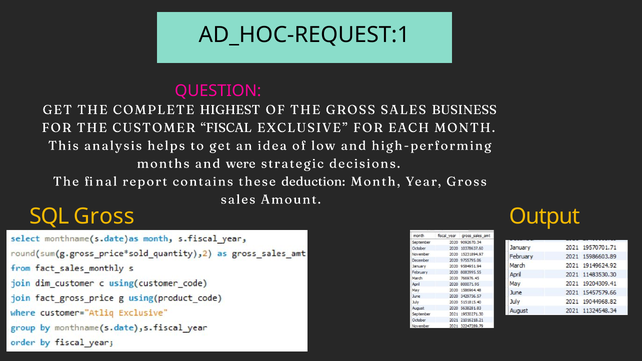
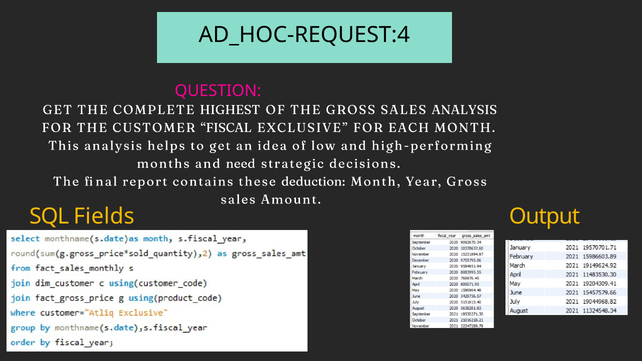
AD_HOC-REQUEST:1: AD_HOC-REQUEST:1 -> AD_HOC-REQUEST:4 (304, 35)
SALES BUSINESS: BUSINESS -> ANALYSIS (464, 110)
were: were -> need (241, 164)
SQL Gross: Gross -> Fields (104, 216)
